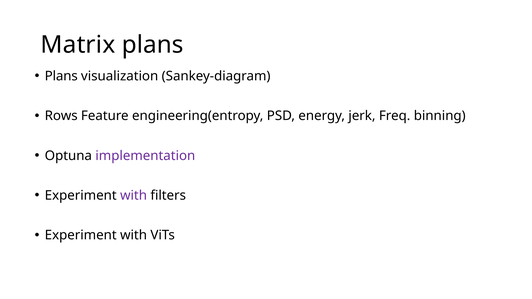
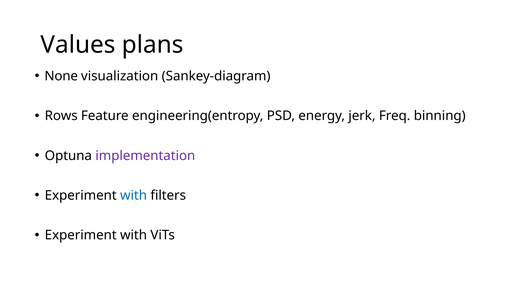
Matrix: Matrix -> Values (78, 45)
Plans: Plans -> None (61, 76)
with colour: purple -> blue (134, 196)
